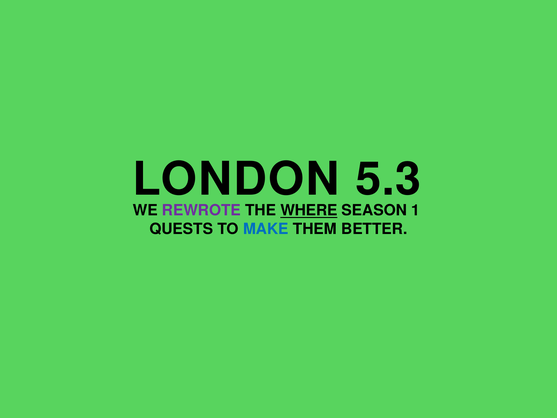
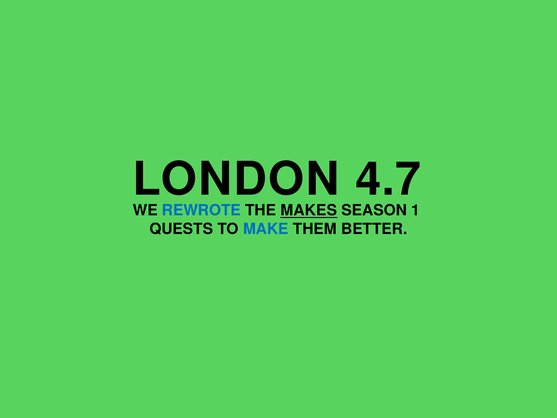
5.3: 5.3 -> 4.7 (388, 180)
REWROTE colour: purple -> blue (201, 210)
WHERE: WHERE -> MAKES (309, 210)
